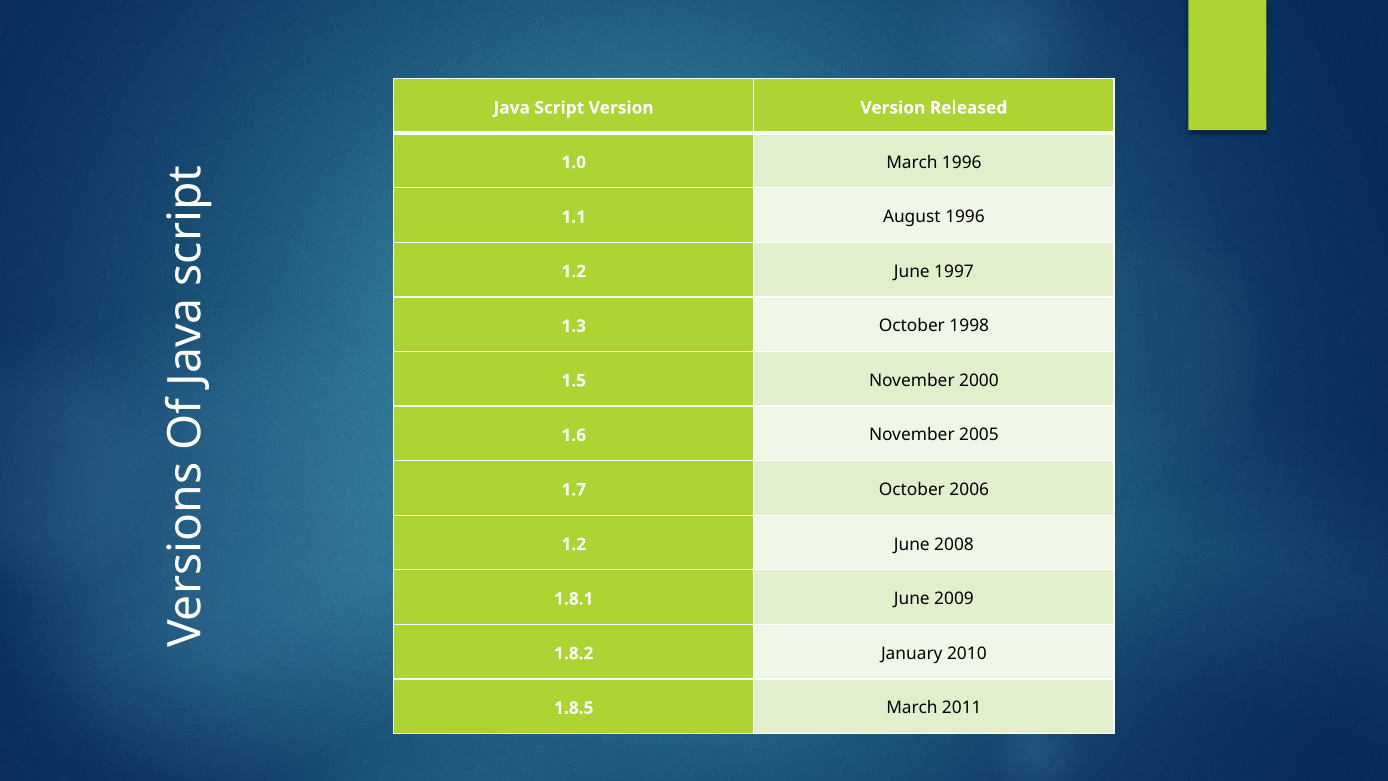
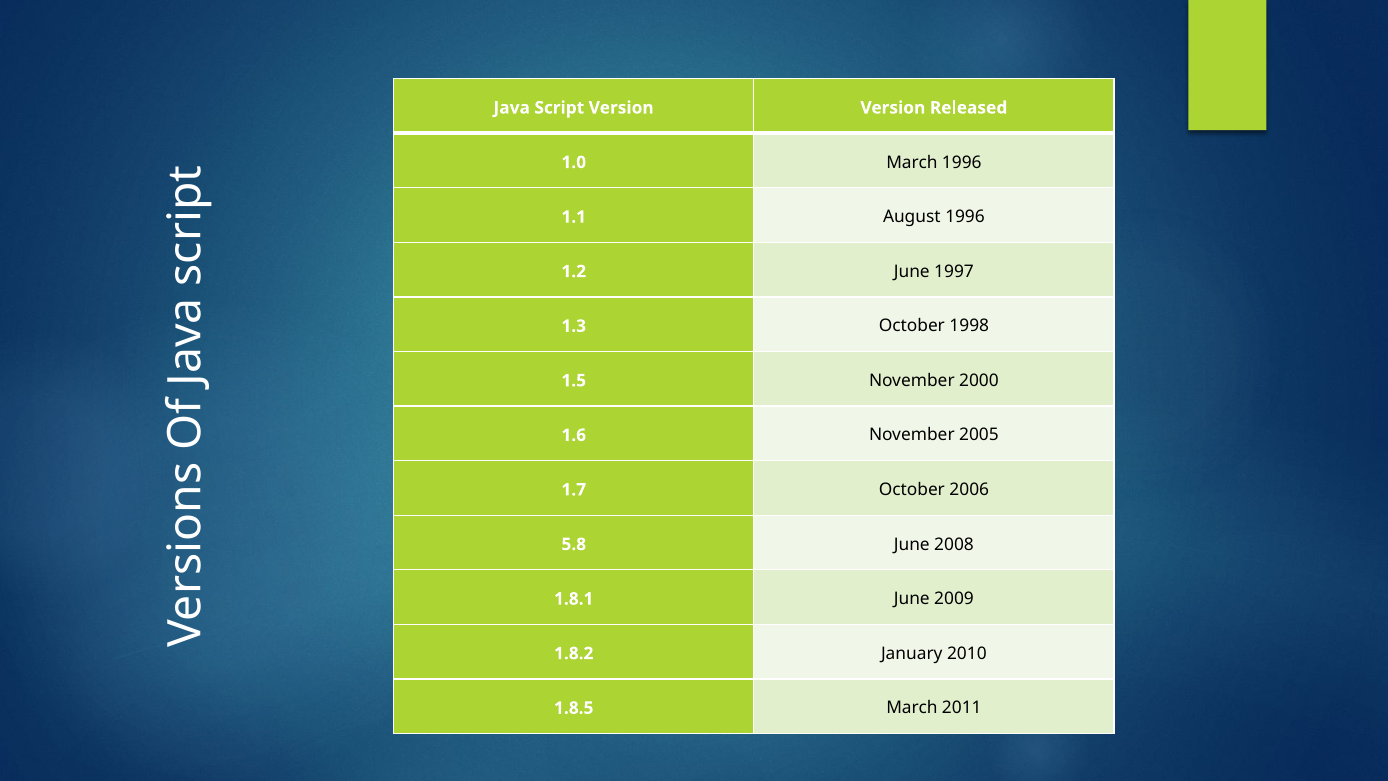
1.2: 1.2 -> 5.8 (574, 544)
